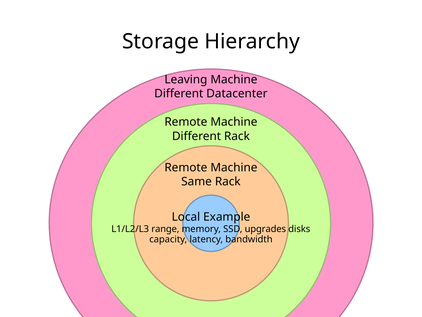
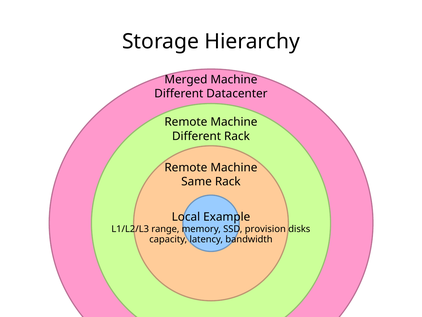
Leaving: Leaving -> Merged (186, 79)
upgrades: upgrades -> provision (265, 229)
